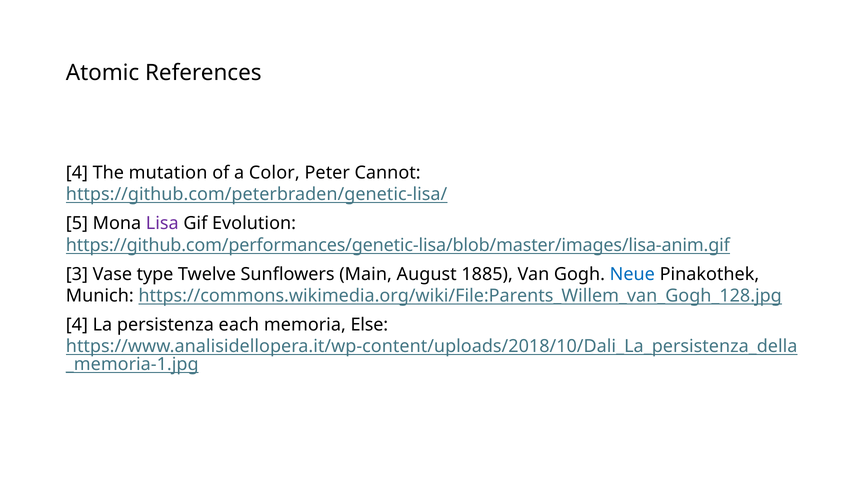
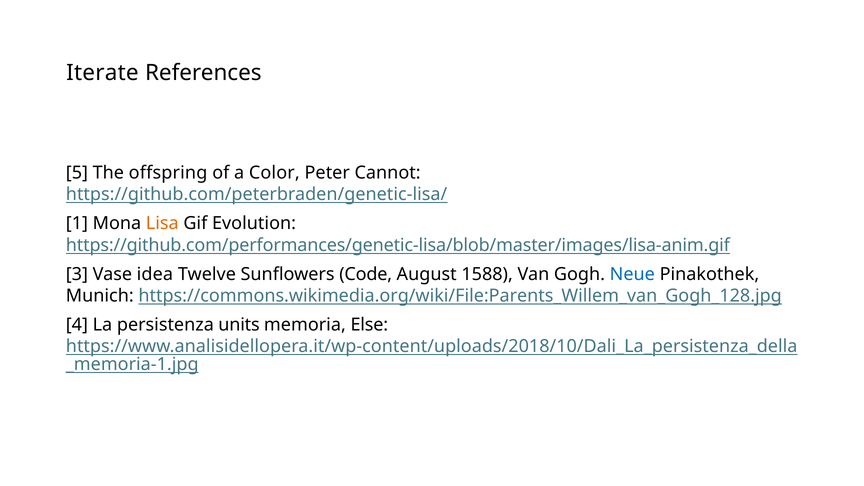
Atomic: Atomic -> Iterate (102, 73)
4: 4 -> 5 (77, 173)
mutation: mutation -> offspring (168, 173)
5: 5 -> 1 (77, 224)
Lisa colour: purple -> orange (162, 224)
type: type -> idea (155, 274)
Main: Main -> Code (366, 274)
1885: 1885 -> 1588 (487, 274)
each: each -> units (239, 325)
